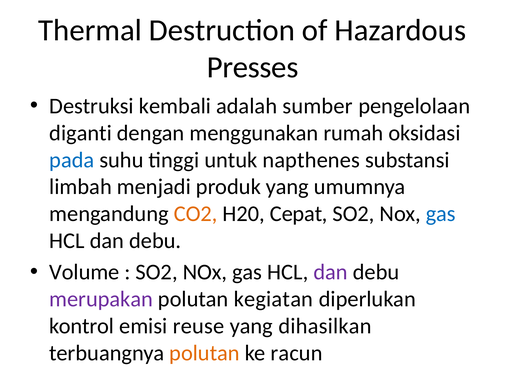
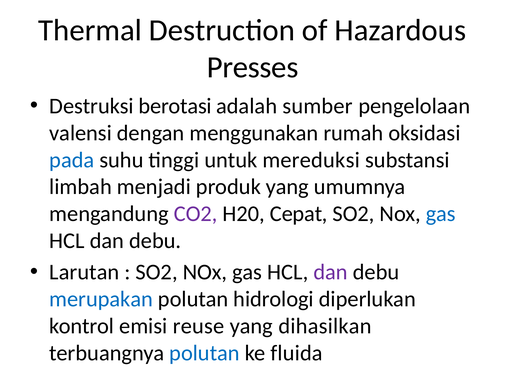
kembali: kembali -> berotasi (175, 106)
diganti: diganti -> valensi (81, 133)
napthenes: napthenes -> mereduksi (311, 160)
CO2 colour: orange -> purple (196, 214)
Volume: Volume -> Larutan (84, 272)
merupakan colour: purple -> blue (101, 299)
kegiatan: kegiatan -> hidrologi (274, 299)
polutan colour: orange -> blue (204, 353)
racun: racun -> fluida (297, 353)
